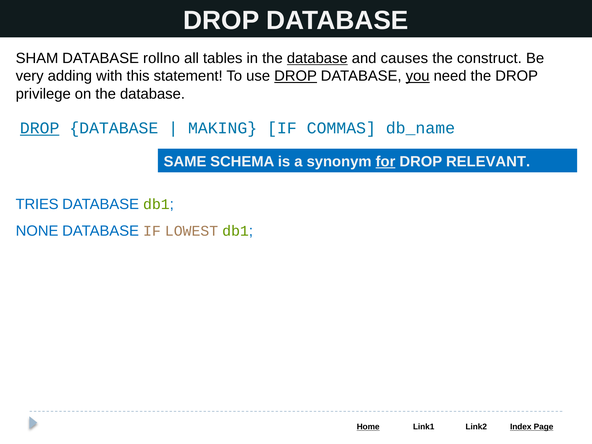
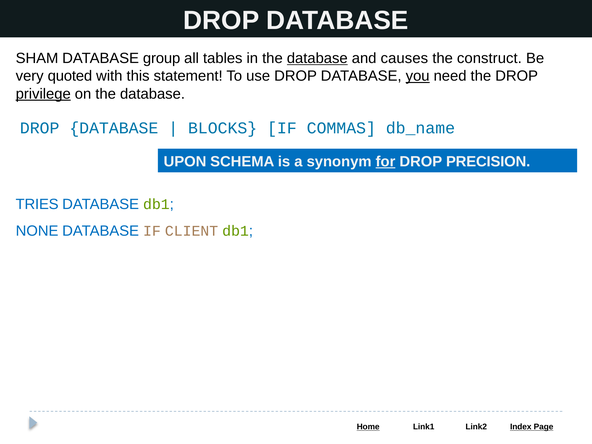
rollno: rollno -> group (162, 58)
adding: adding -> quoted (70, 76)
DROP underline: present -> none (296, 76)
privilege underline: none -> present (43, 94)
DROP underline: present -> none (40, 128)
MAKING: MAKING -> BLOCKS (223, 128)
SAME: SAME -> UPON (185, 162)
RELEVANT: RELEVANT -> PRECISION (488, 162)
LOWEST: LOWEST -> CLIENT (192, 231)
